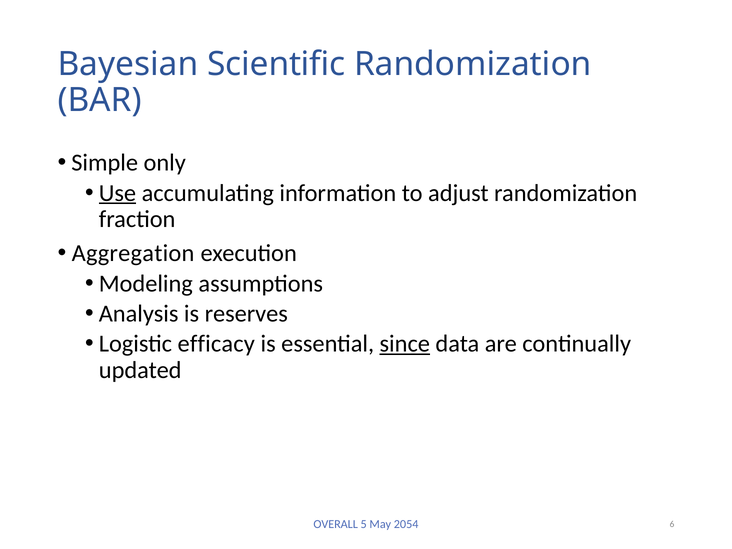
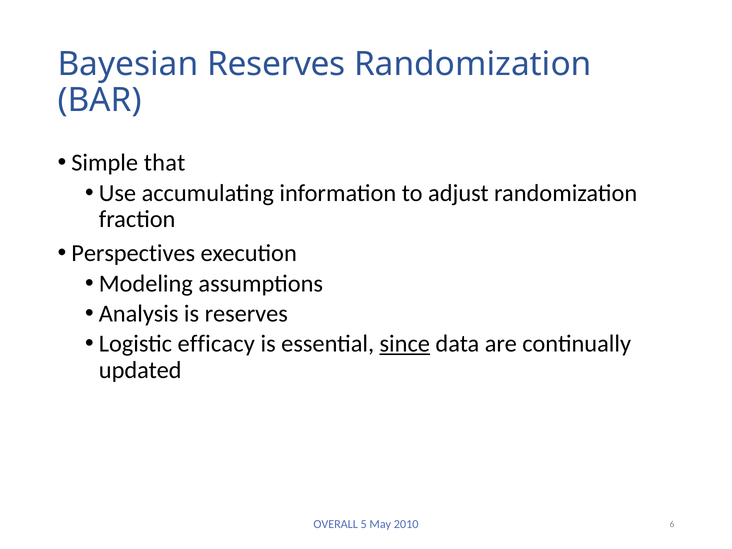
Bayesian Scientific: Scientific -> Reserves (276, 64)
only: only -> that (165, 163)
Use underline: present -> none (117, 193)
Aggregation: Aggregation -> Perspectives (133, 253)
2054: 2054 -> 2010 (406, 524)
